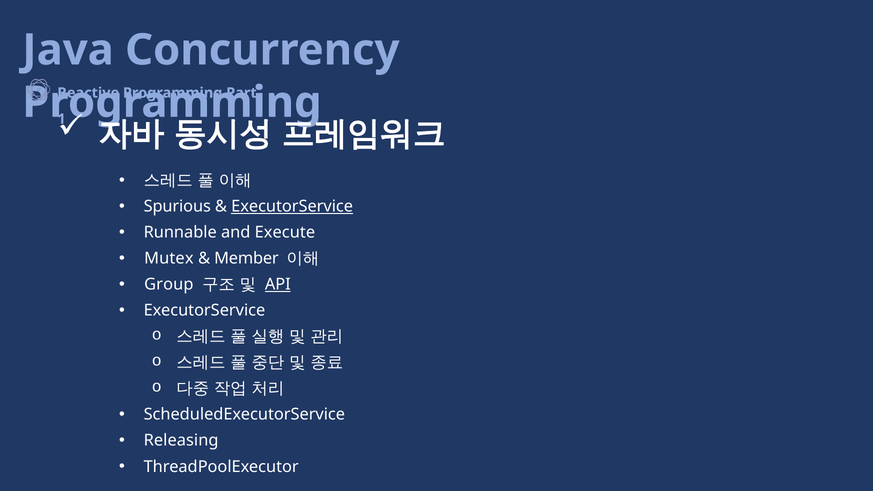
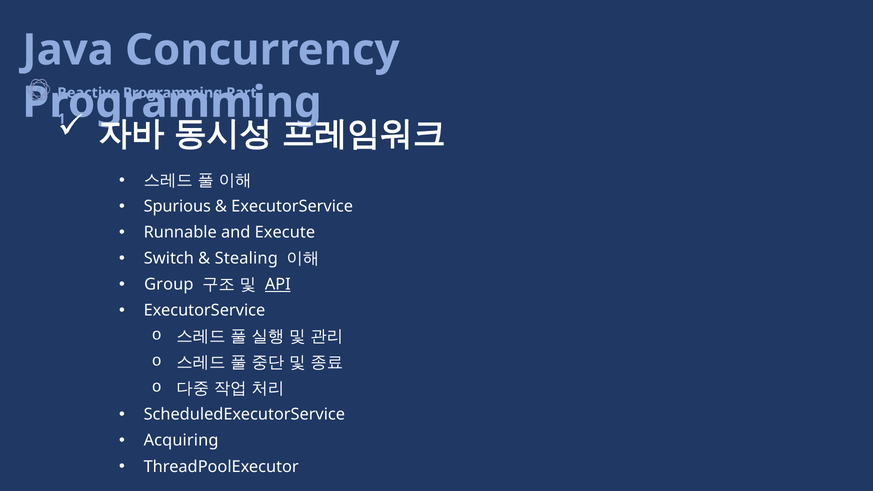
ExecutorService underline: present -> none (292, 207)
Mutex: Mutex -> Switch (169, 259)
Member: Member -> Stealing (246, 259)
Releasing: Releasing -> Acquiring (181, 441)
